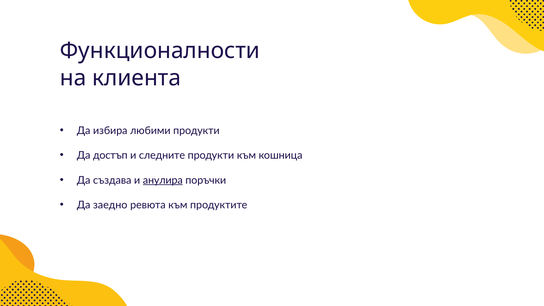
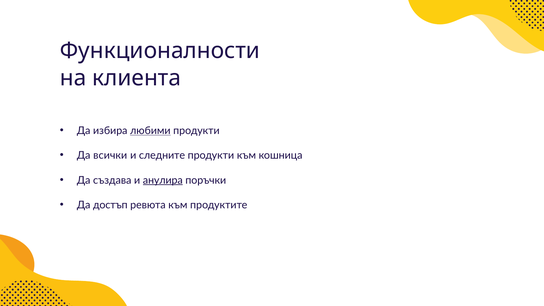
любими underline: none -> present (150, 131)
достъп: достъп -> всички (110, 155)
заедно: заедно -> достъп (110, 205)
